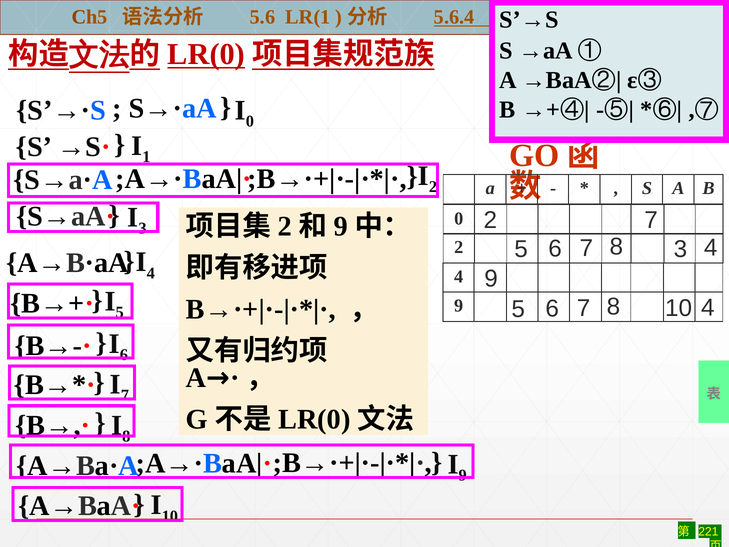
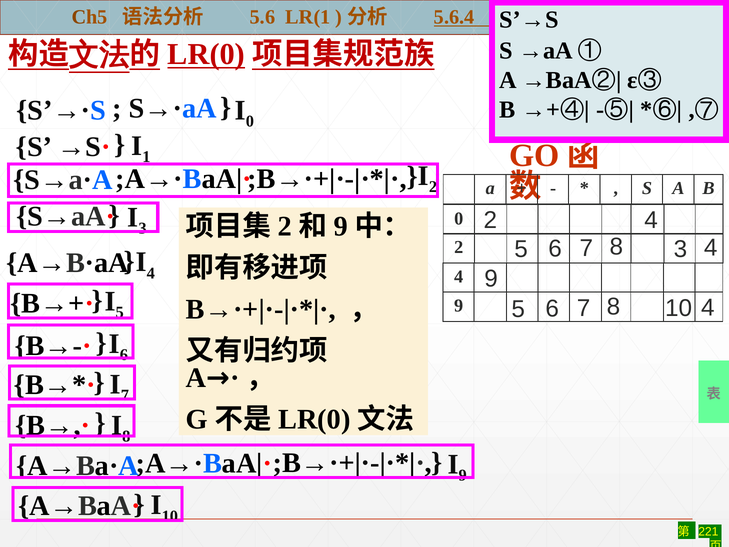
0 7: 7 -> 4 (651, 220)
